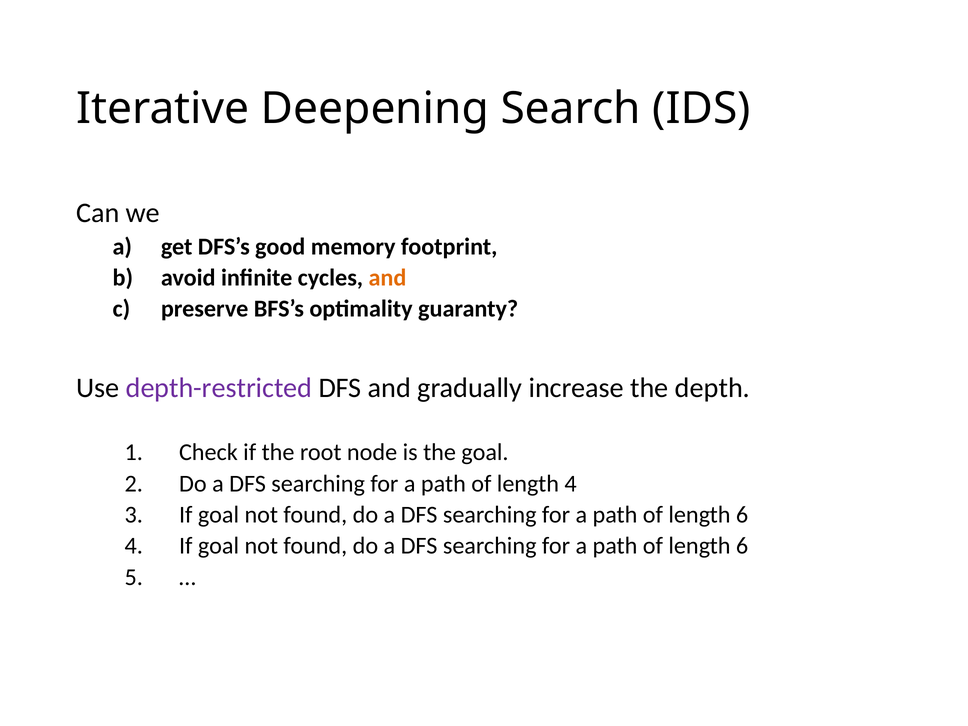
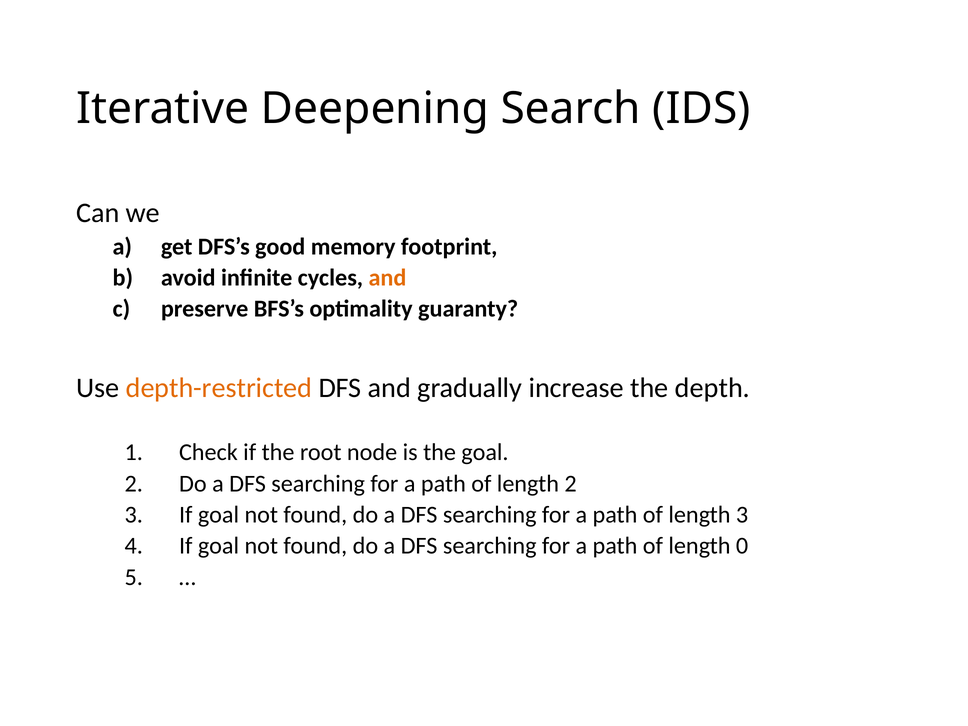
depth-restricted colour: purple -> orange (219, 388)
length 4: 4 -> 2 (571, 484)
6: 6 -> 3 (742, 515)
6: 6 -> 0 (742, 546)
